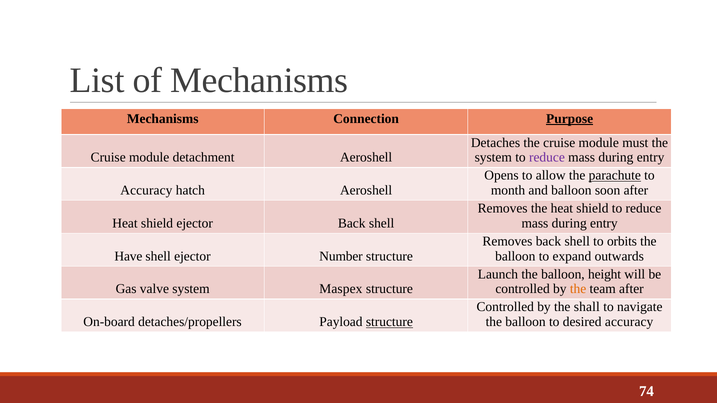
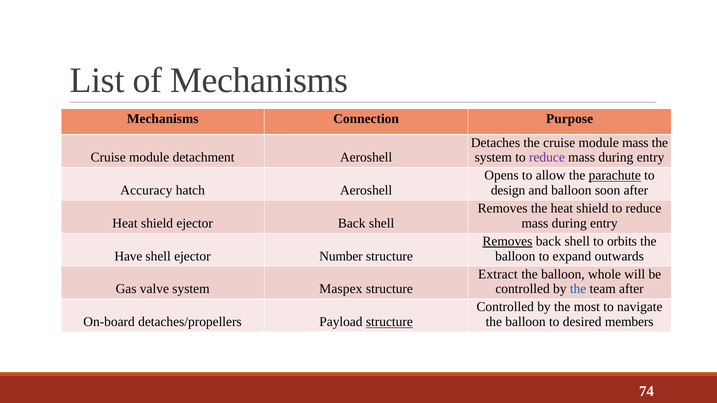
Purpose underline: present -> none (570, 119)
module must: must -> mass (635, 143)
month: month -> design (508, 190)
Removes underline: none -> present (507, 241)
Launch: Launch -> Extract (498, 274)
height: height -> whole (605, 274)
the colour: orange -> blue (578, 289)
shall: shall -> most (587, 307)
desired accuracy: accuracy -> members (629, 322)
